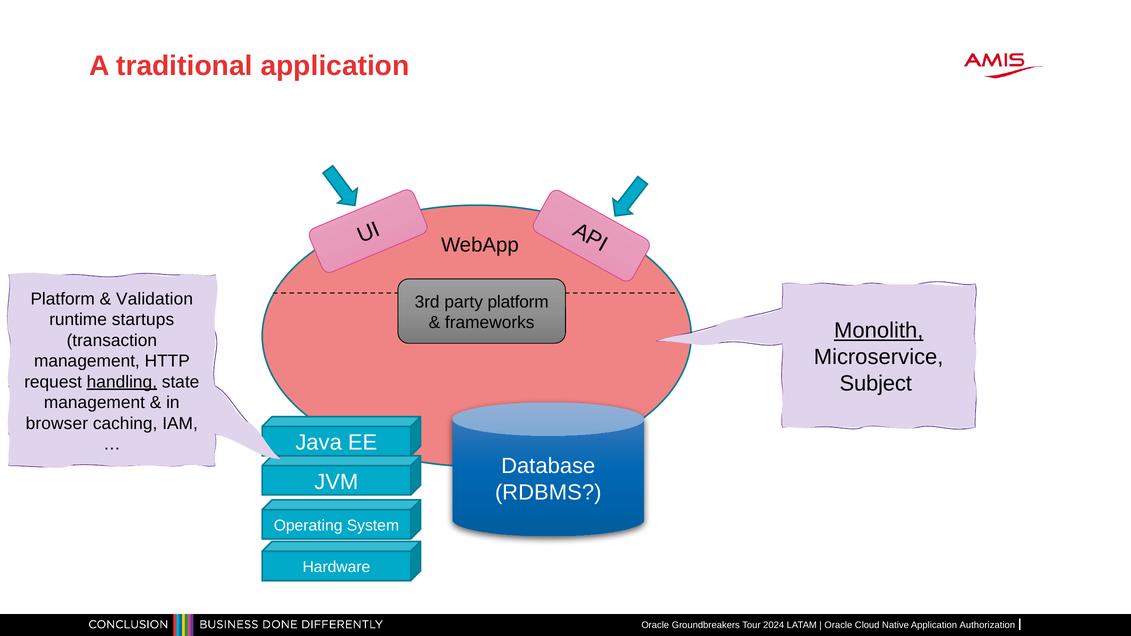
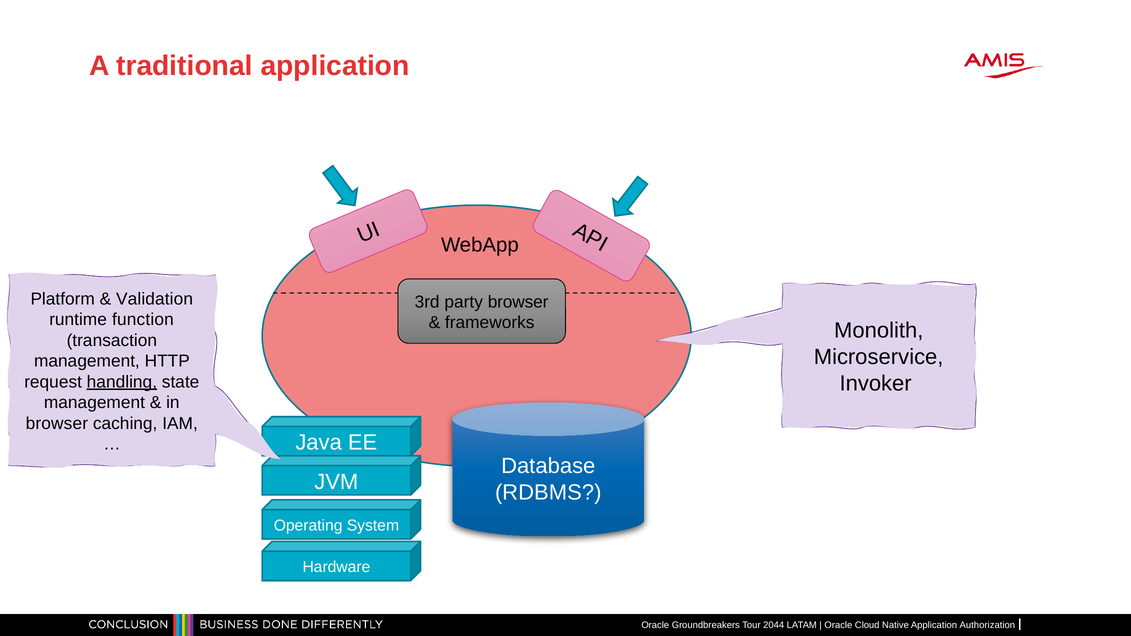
party platform: platform -> browser (518, 302)
startups: startups -> function (143, 320)
Monolith underline: present -> none (879, 331)
Subject: Subject -> Invoker (876, 384)
2024: 2024 -> 2044 (774, 625)
